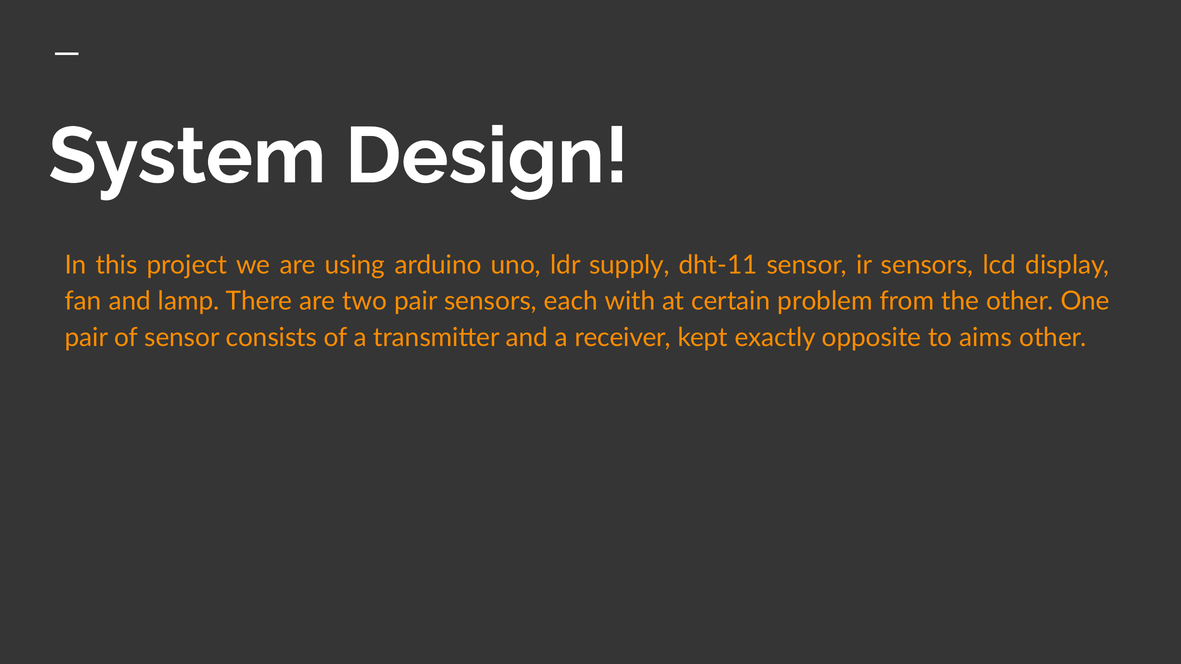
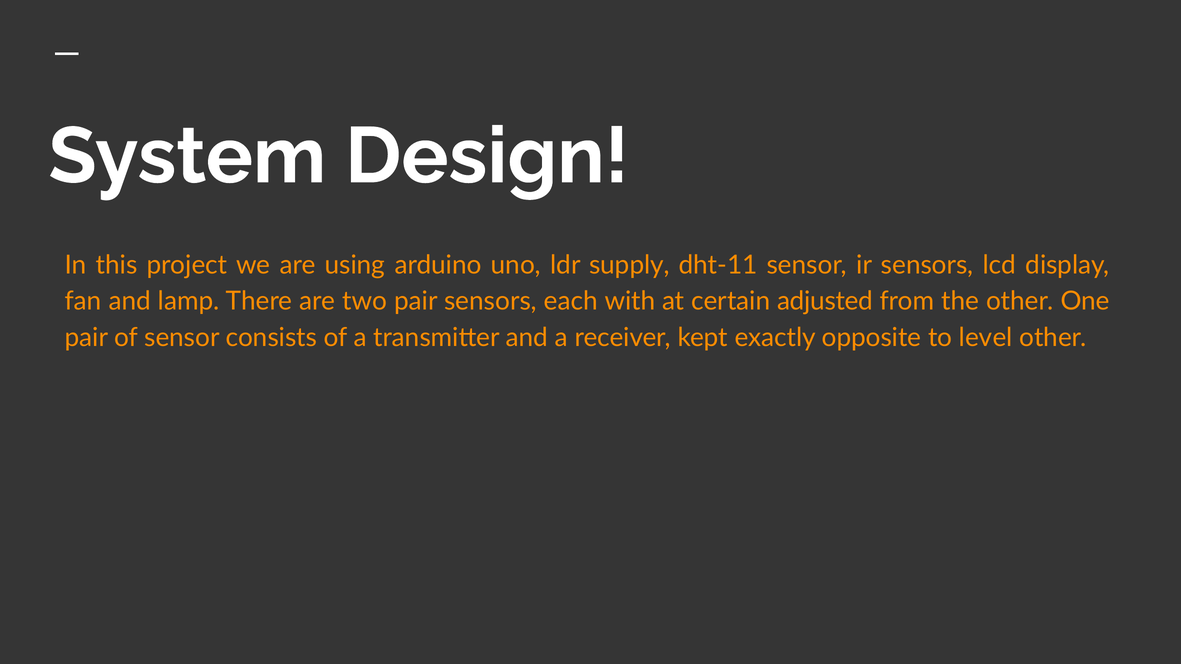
problem: problem -> adjusted (825, 301)
aims: aims -> level (986, 338)
